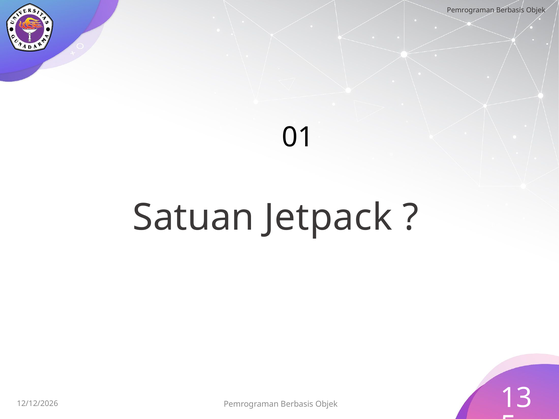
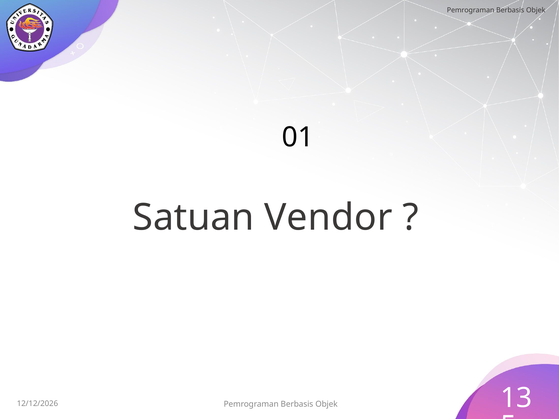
Jetpack: Jetpack -> Vendor (328, 218)
